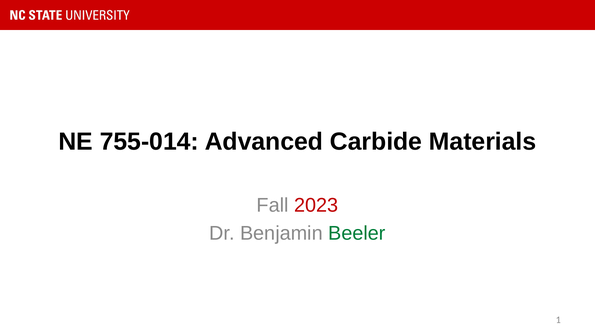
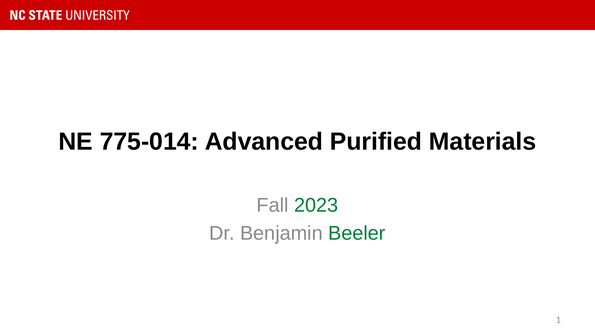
755-014: 755-014 -> 775-014 (149, 142)
Carbide: Carbide -> Purified (376, 142)
2023 colour: red -> green (316, 205)
